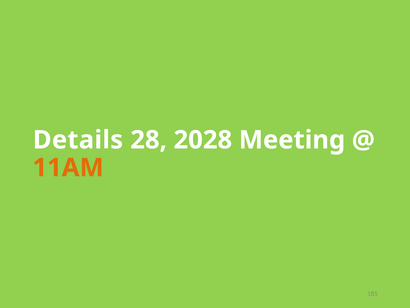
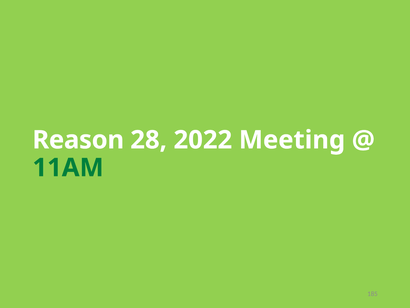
Details: Details -> Reason (78, 140)
2028: 2028 -> 2022 (203, 140)
11AM colour: orange -> green (68, 167)
